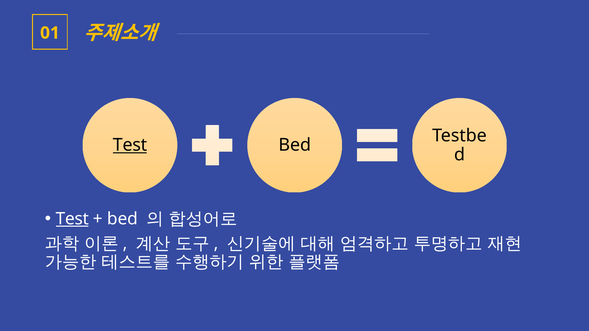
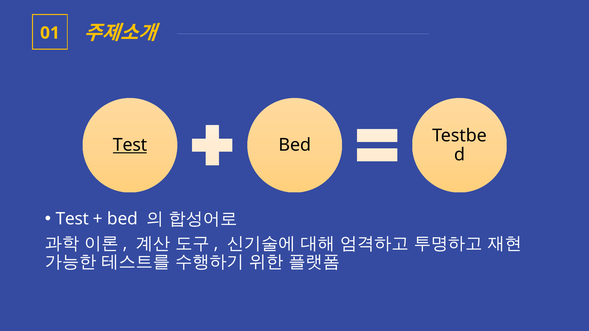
Test underline: present -> none (72, 219)
